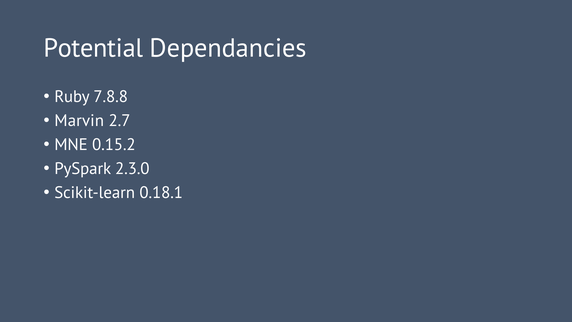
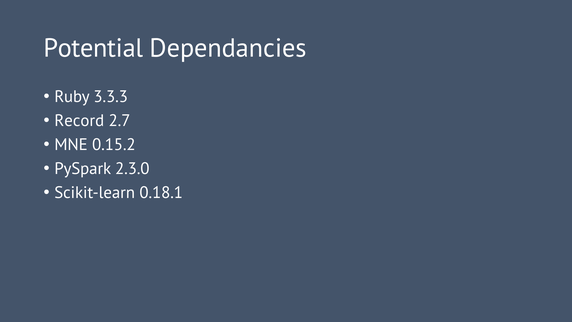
7.8.8: 7.8.8 -> 3.3.3 (111, 97)
Marvin: Marvin -> Record (79, 121)
